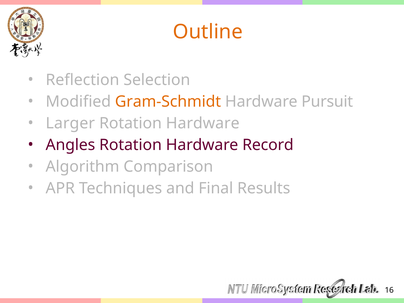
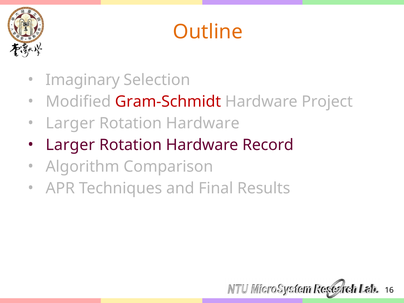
Reflection: Reflection -> Imaginary (83, 80)
Gram-Schmidt colour: orange -> red (168, 102)
Pursuit: Pursuit -> Project (327, 102)
Angles: Angles -> Larger (70, 145)
